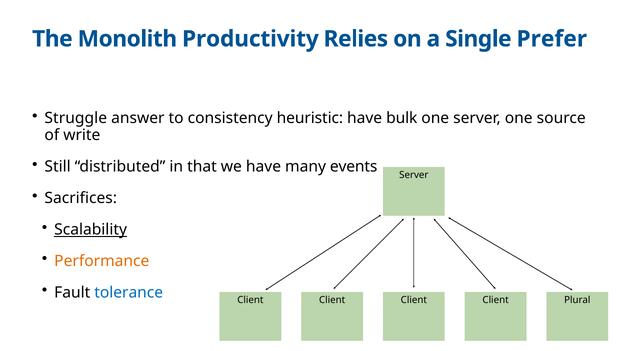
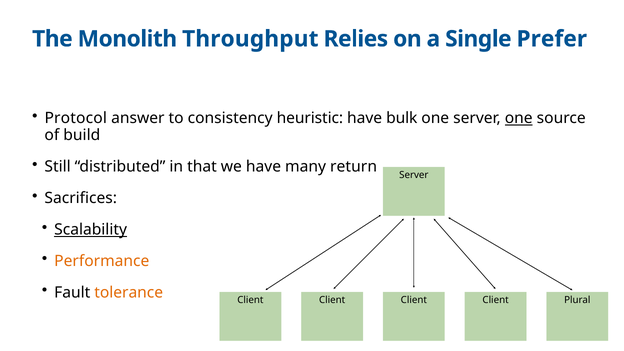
Productivity: Productivity -> Throughput (250, 39)
Struggle: Struggle -> Protocol (76, 118)
one underline: none -> present (519, 118)
write: write -> build (82, 135)
events: events -> return (354, 167)
tolerance colour: blue -> orange (129, 293)
